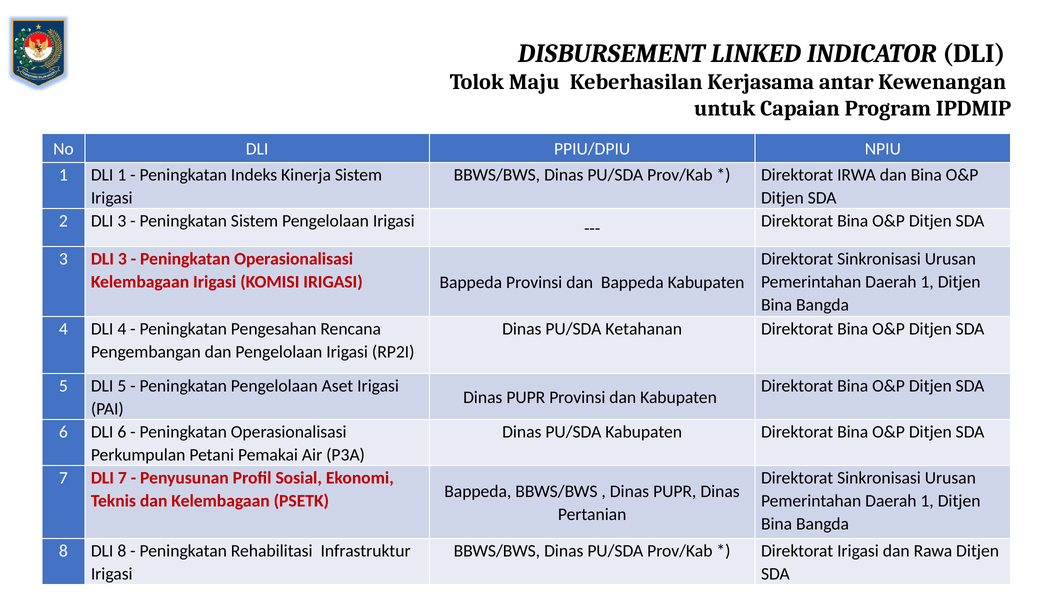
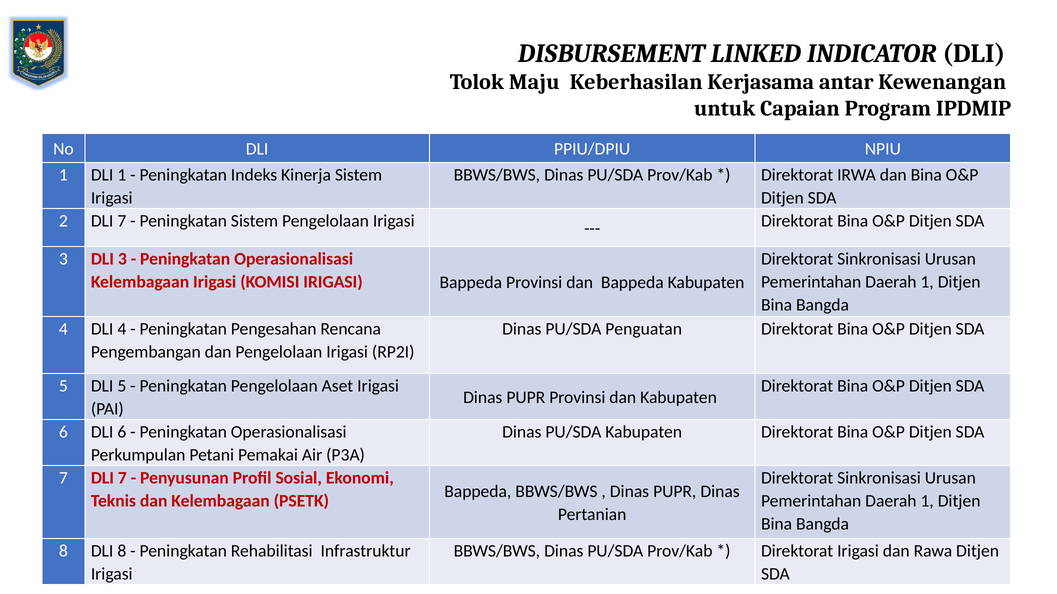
2 DLI 3: 3 -> 7 (122, 221)
Ketahanan: Ketahanan -> Penguatan (644, 329)
